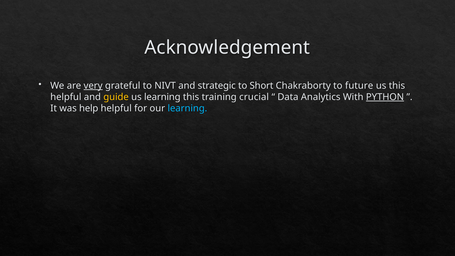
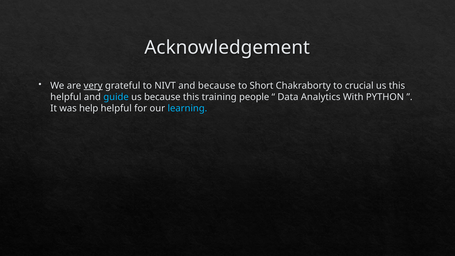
and strategic: strategic -> because (217, 86)
future: future -> crucial (359, 86)
guide colour: yellow -> light blue (116, 97)
us learning: learning -> because (162, 97)
crucial: crucial -> people (254, 97)
PYTHON underline: present -> none (385, 97)
